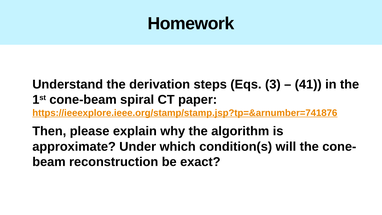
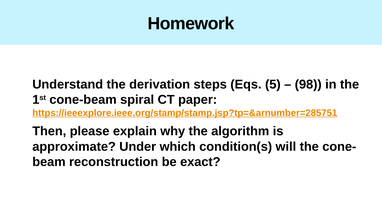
3: 3 -> 5 (273, 84)
41: 41 -> 98 (308, 84)
https://ieeexplore.ieee.org/stamp/stamp.jsp?tp=&arnumber=741876: https://ieeexplore.ieee.org/stamp/stamp.jsp?tp=&arnumber=741876 -> https://ieeexplore.ieee.org/stamp/stamp.jsp?tp=&arnumber=285751 (185, 113)
